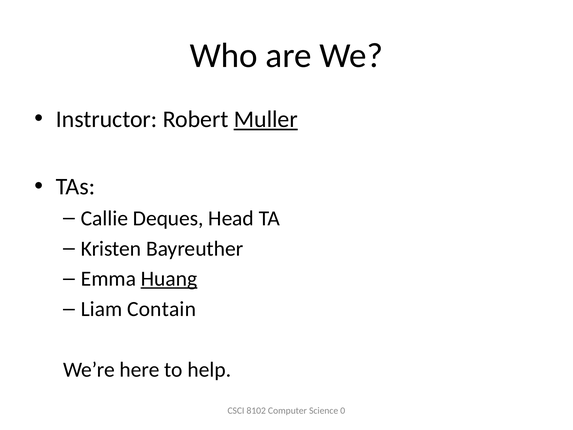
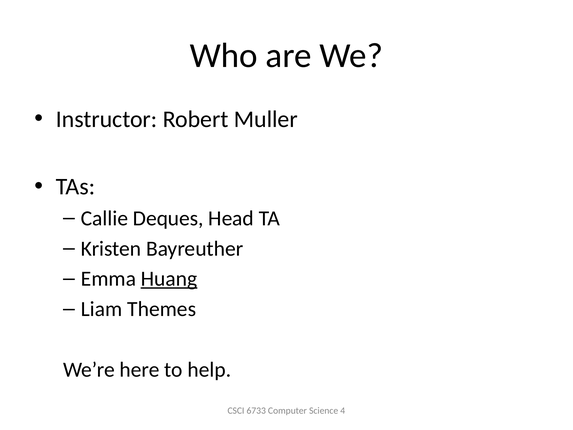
Muller underline: present -> none (266, 119)
Contain: Contain -> Themes (162, 309)
8102: 8102 -> 6733 (256, 410)
0: 0 -> 4 (343, 410)
